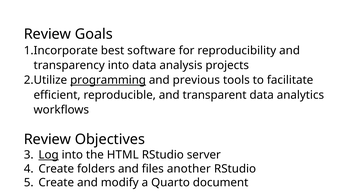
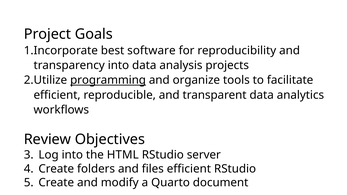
Review: Review -> Project (47, 34)
previous: previous -> organize (196, 80)
Log underline: present -> none (49, 155)
files another: another -> efficient (189, 169)
